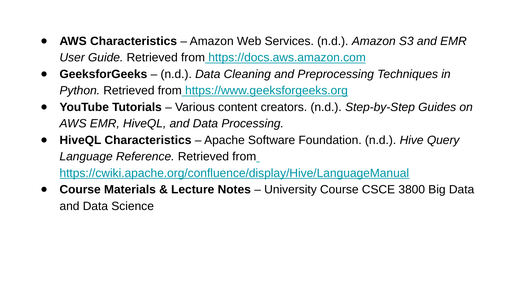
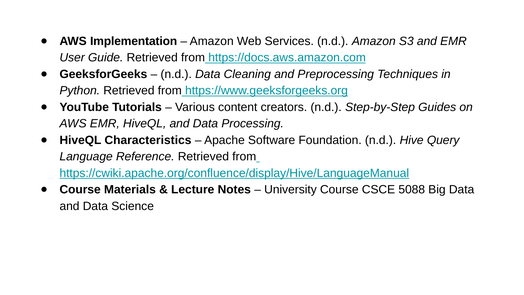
AWS Characteristics: Characteristics -> Implementation (134, 41)
3800: 3800 -> 5088 (412, 190)
